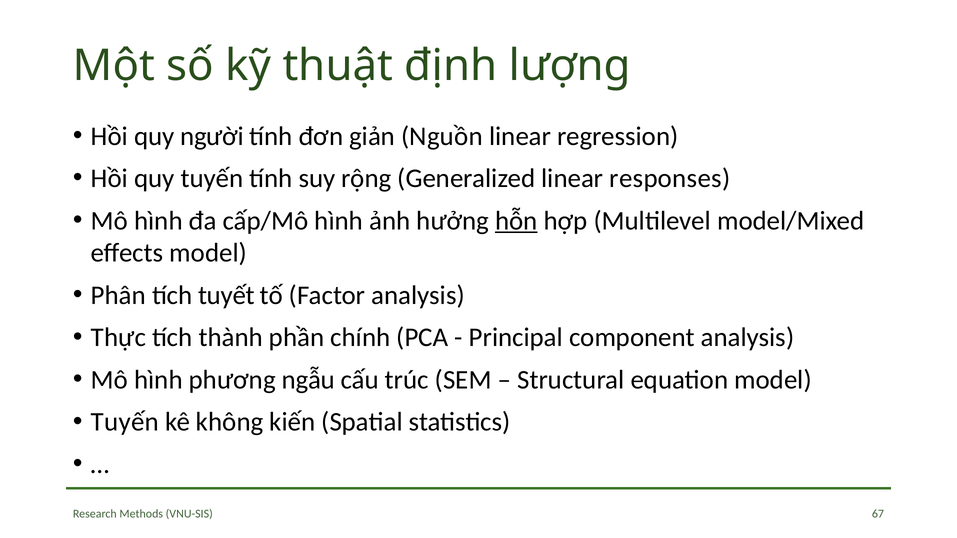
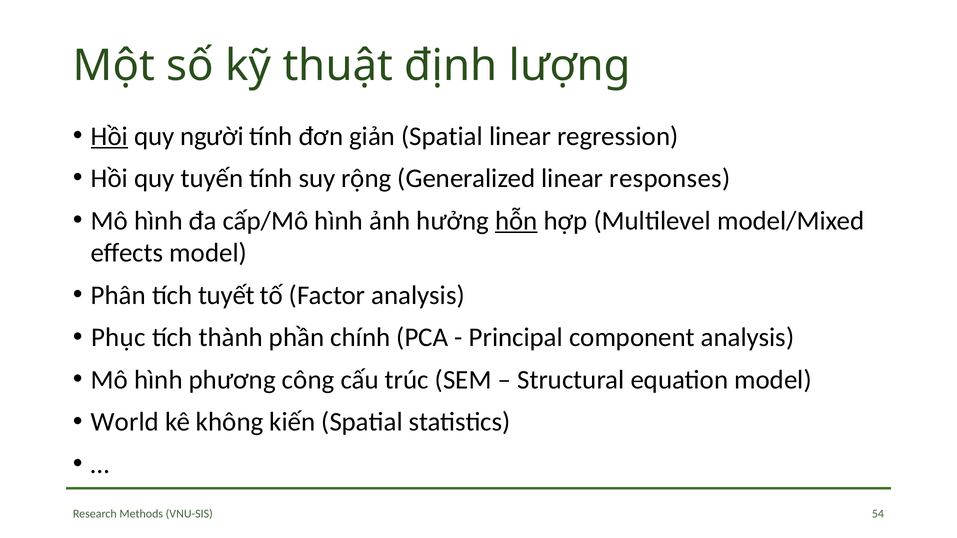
Hồi underline: none -> present (109, 136)
giản Nguồn: Nguồn -> Spatial (442, 136)
Thực: Thực -> Phục (118, 338)
ngẫu: ngẫu -> công (308, 380)
Tuyến: Tuyến -> World (125, 422)
67: 67 -> 54 (878, 514)
